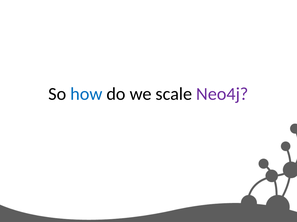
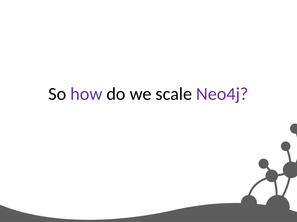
how colour: blue -> purple (86, 94)
